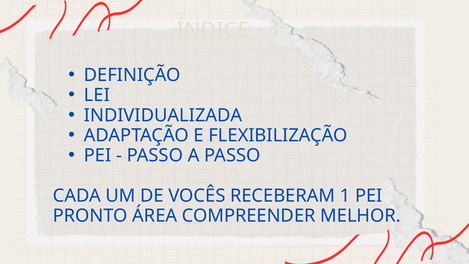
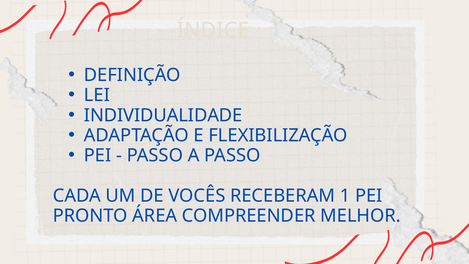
INDIVIDUALIZADA: INDIVIDUALIZADA -> INDIVIDUALIDADE (163, 115)
